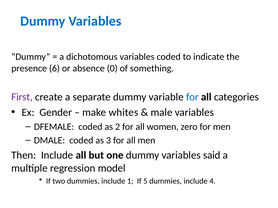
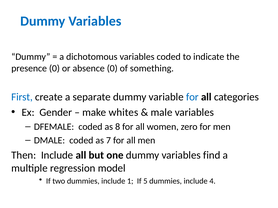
presence 6: 6 -> 0 (54, 69)
First colour: purple -> blue (22, 97)
2: 2 -> 8 (118, 127)
3: 3 -> 7 (108, 141)
said: said -> find (212, 156)
